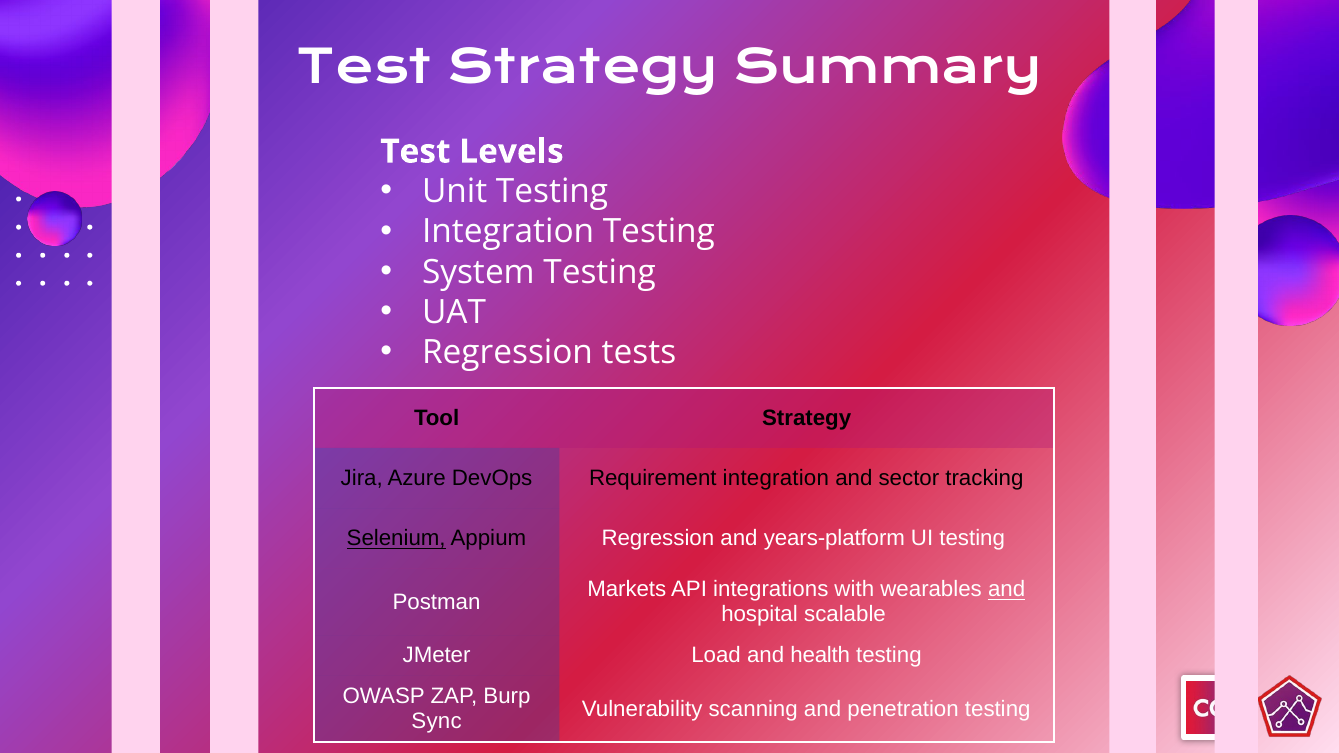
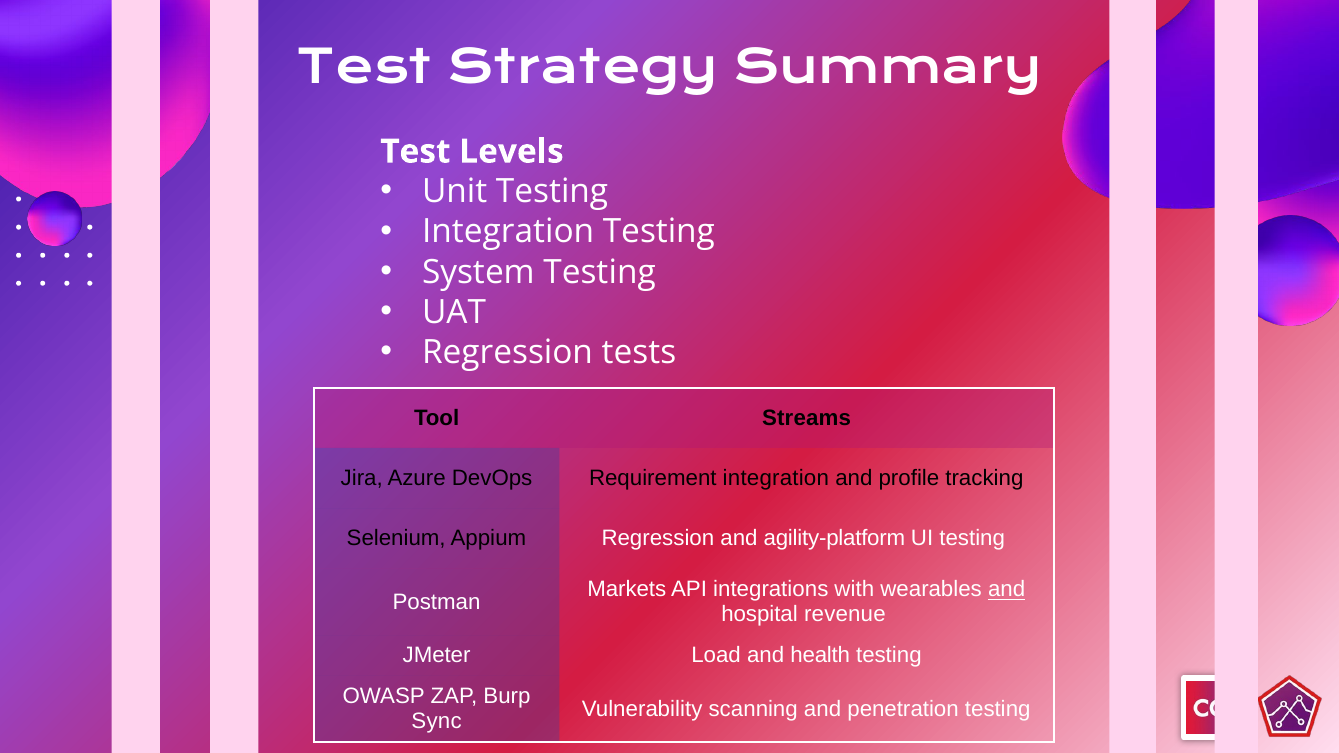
Tool Strategy: Strategy -> Streams (807, 419)
sector: sector -> profile (909, 479)
Selenium underline: present -> none (396, 539)
years-platform: years-platform -> agility-platform (834, 539)
scalable: scalable -> revenue (845, 615)
